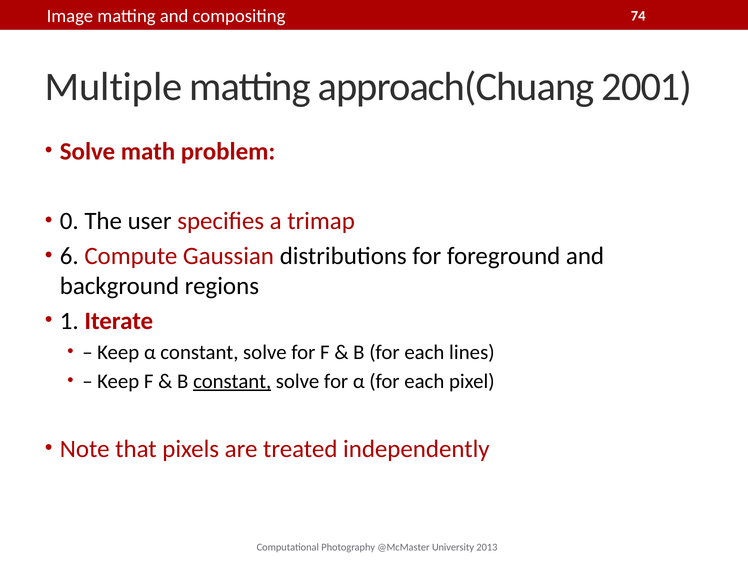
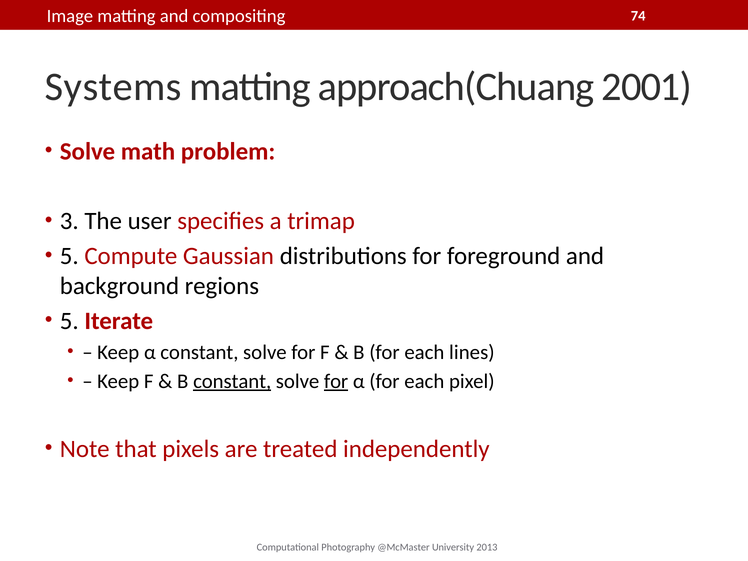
Multiple: Multiple -> Systems (113, 87)
0: 0 -> 3 (69, 221)
6: 6 -> 5 (69, 256)
1: 1 -> 5 (69, 321)
for underline: none -> present (336, 381)
